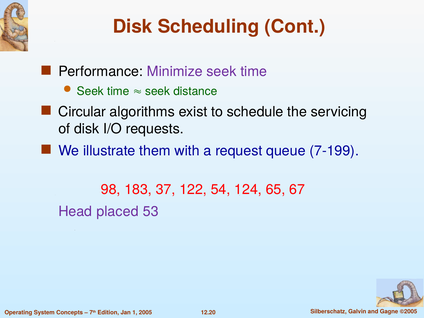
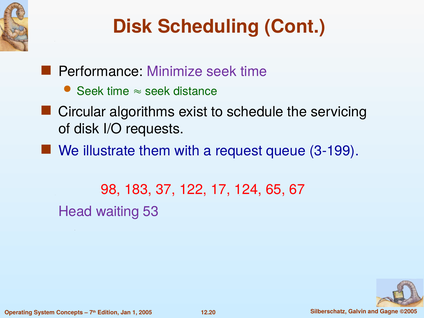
7-199: 7-199 -> 3-199 (334, 151)
54: 54 -> 17 (221, 190)
placed: placed -> waiting (118, 211)
